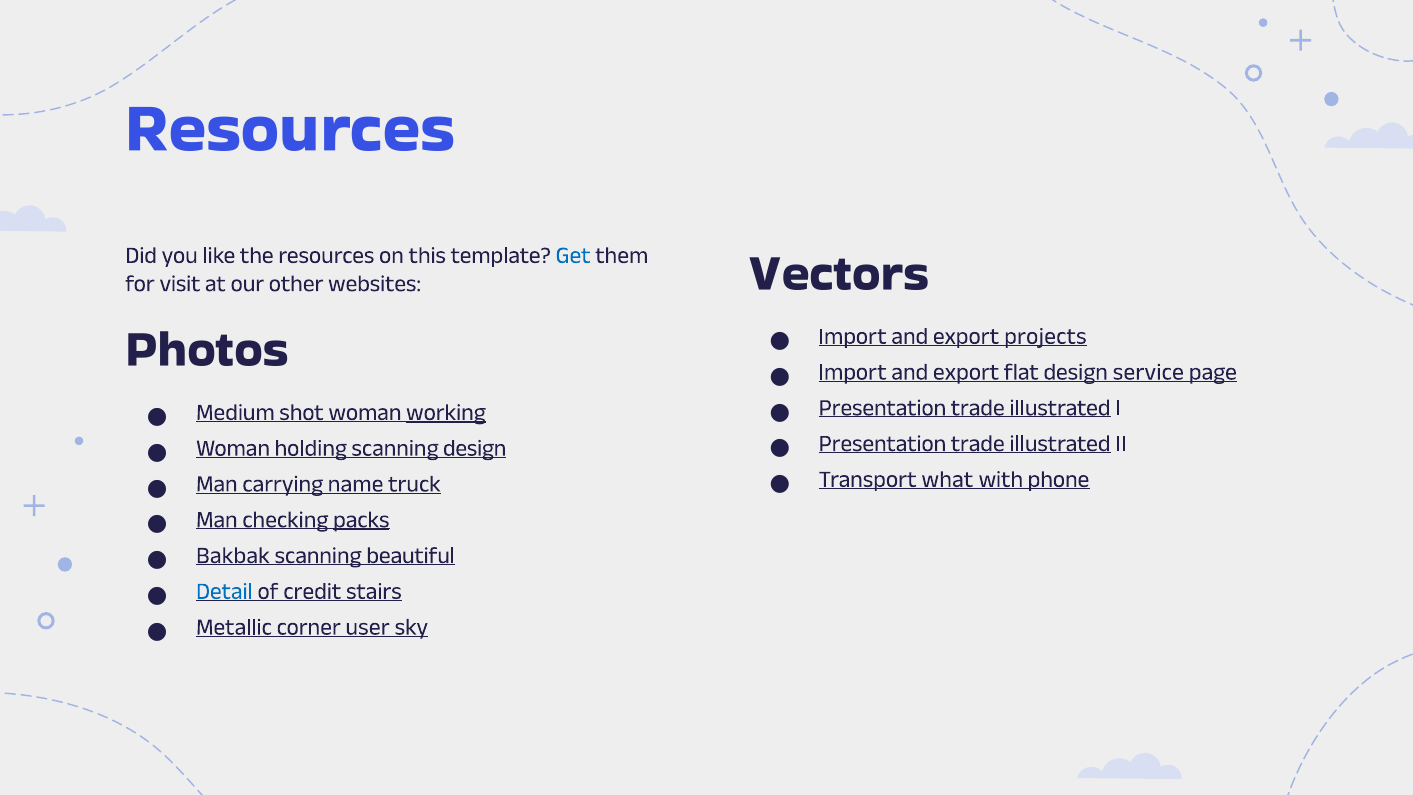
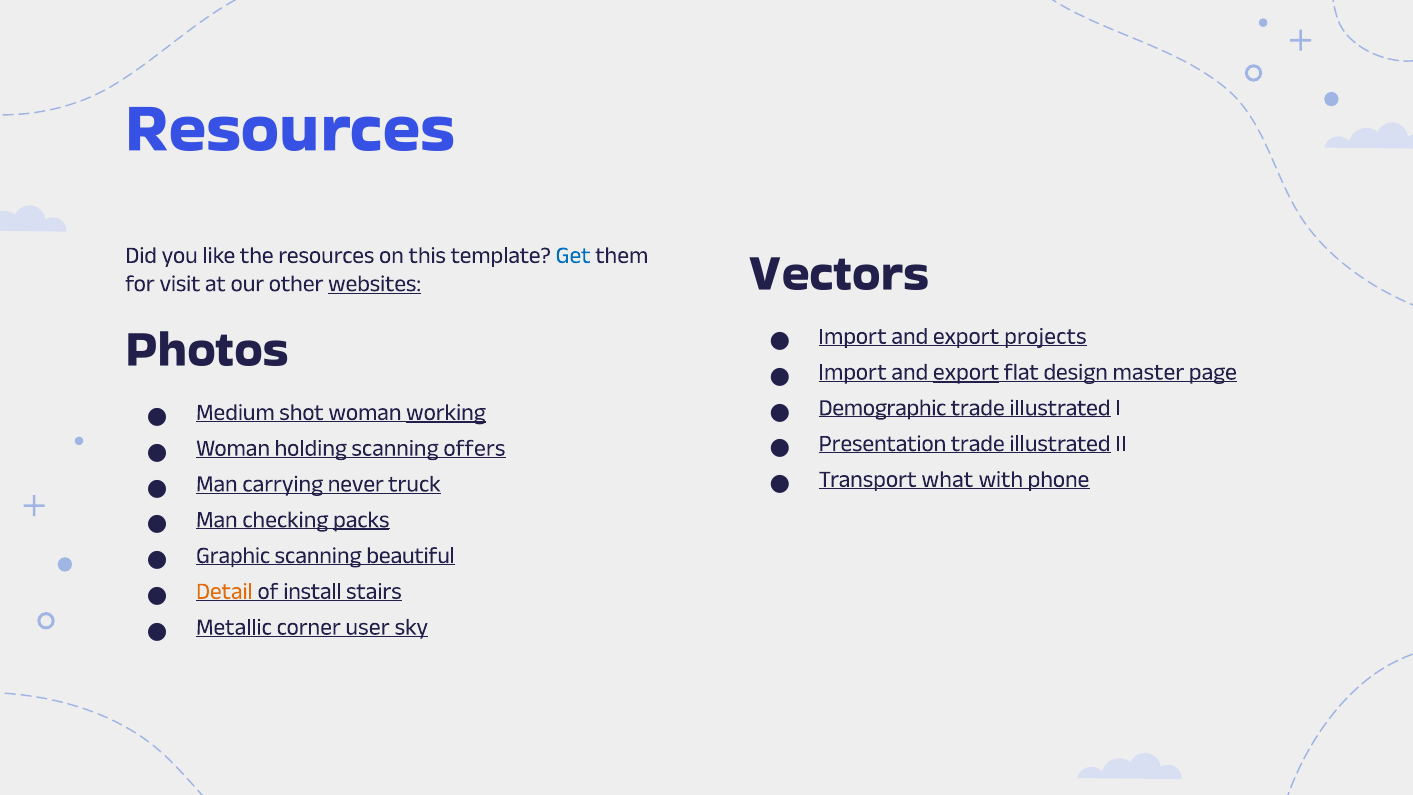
websites underline: none -> present (375, 283)
export underline: none -> present (966, 372)
service: service -> master (1148, 372)
Presentation: Presentation -> Demographic (882, 407)
scanning design: design -> offers (474, 448)
name: name -> never (356, 484)
Bakbak: Bakbak -> Graphic (233, 555)
Detail colour: blue -> orange (224, 591)
credit: credit -> install (312, 591)
